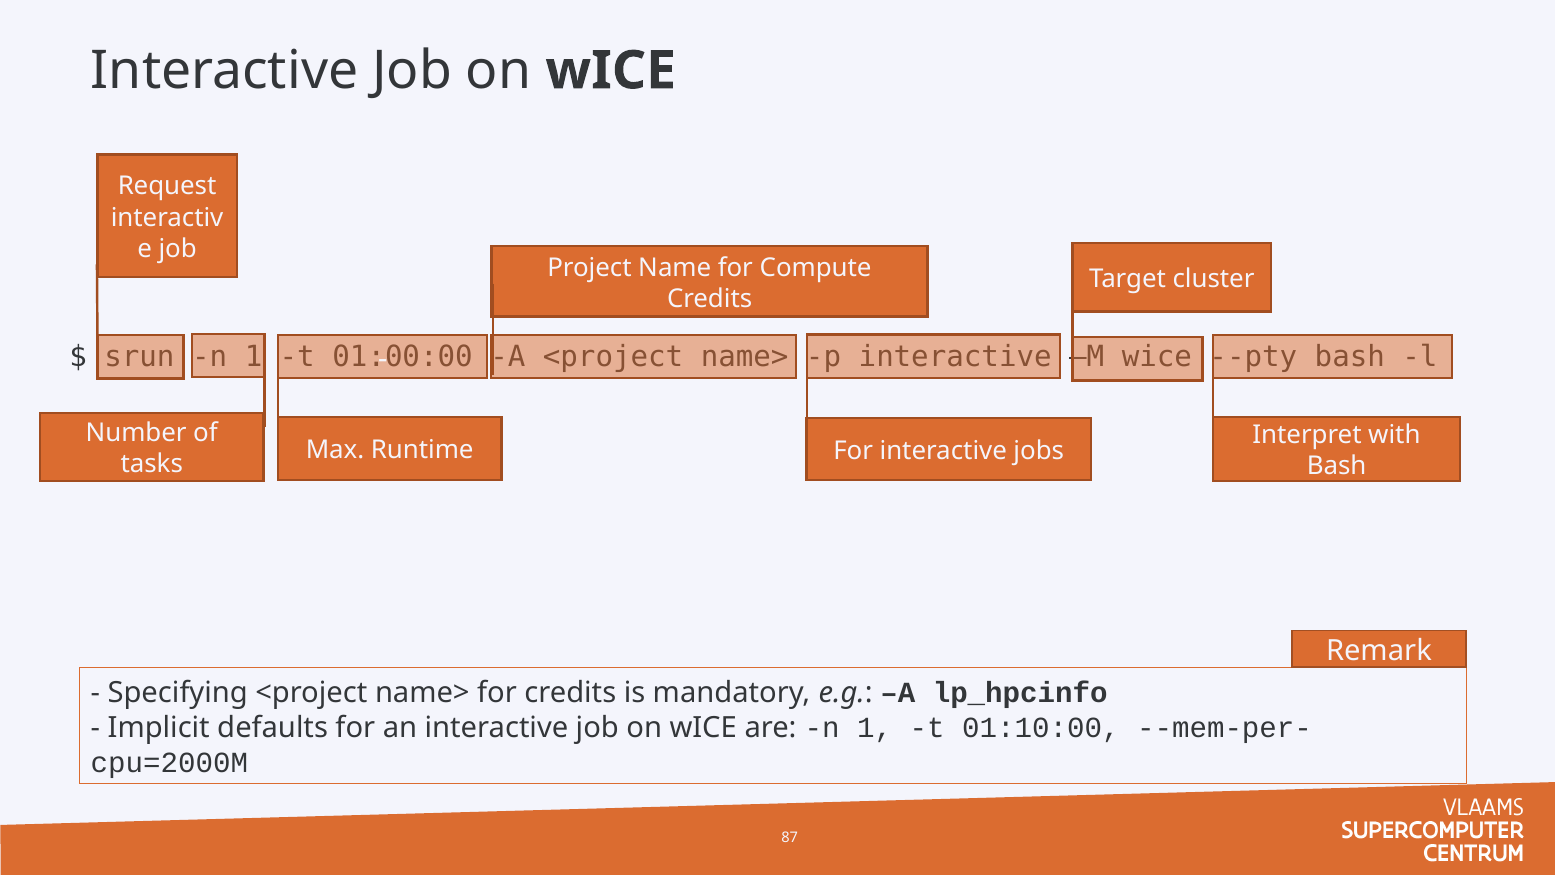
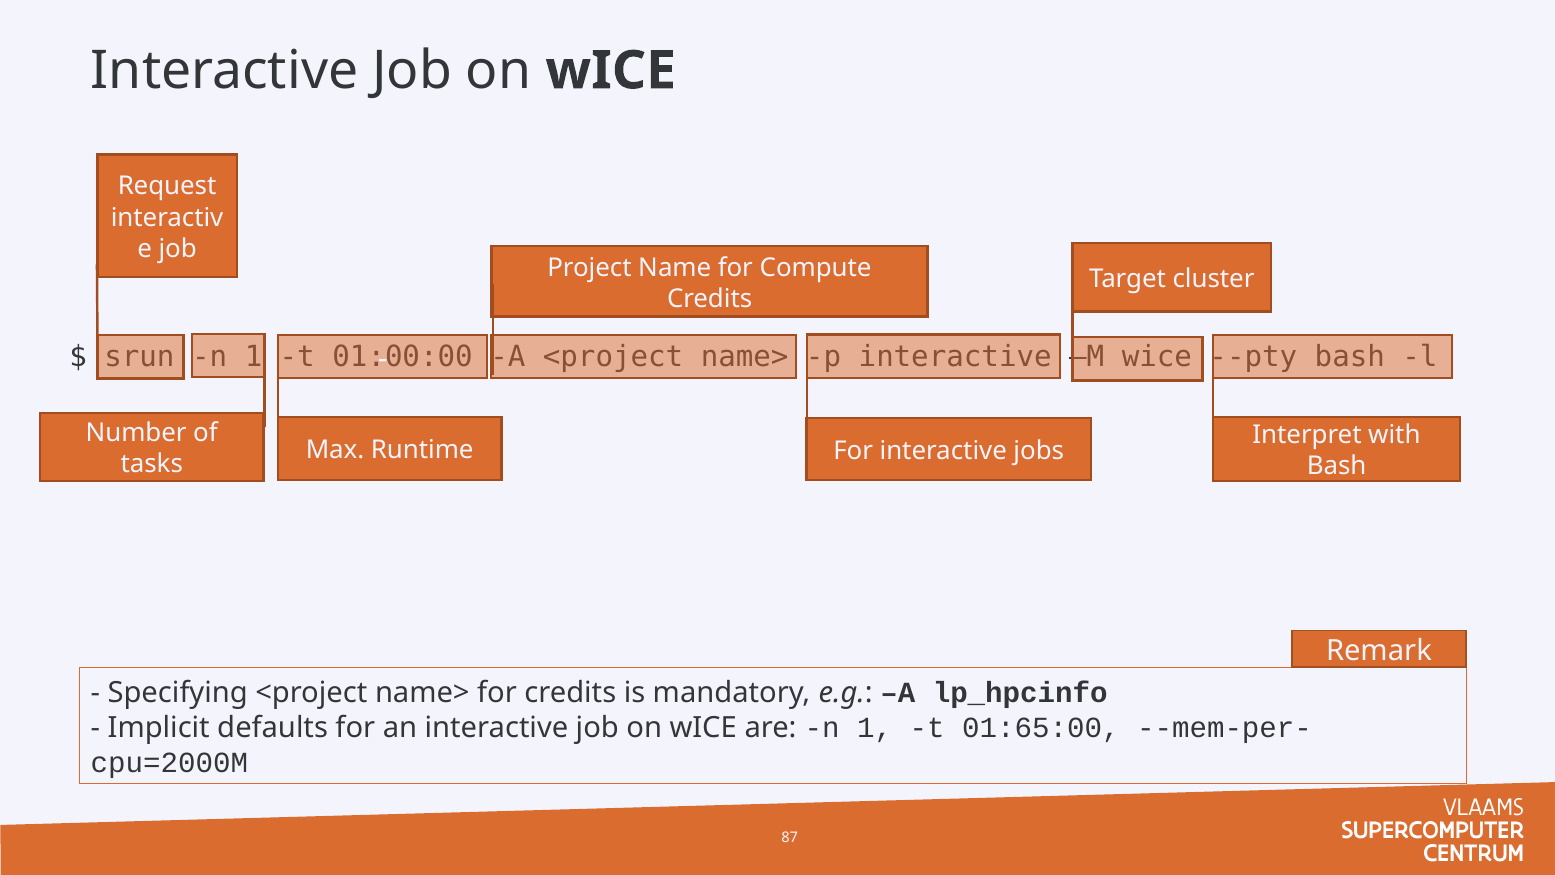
01:10:00: 01:10:00 -> 01:65:00 (1041, 727)
